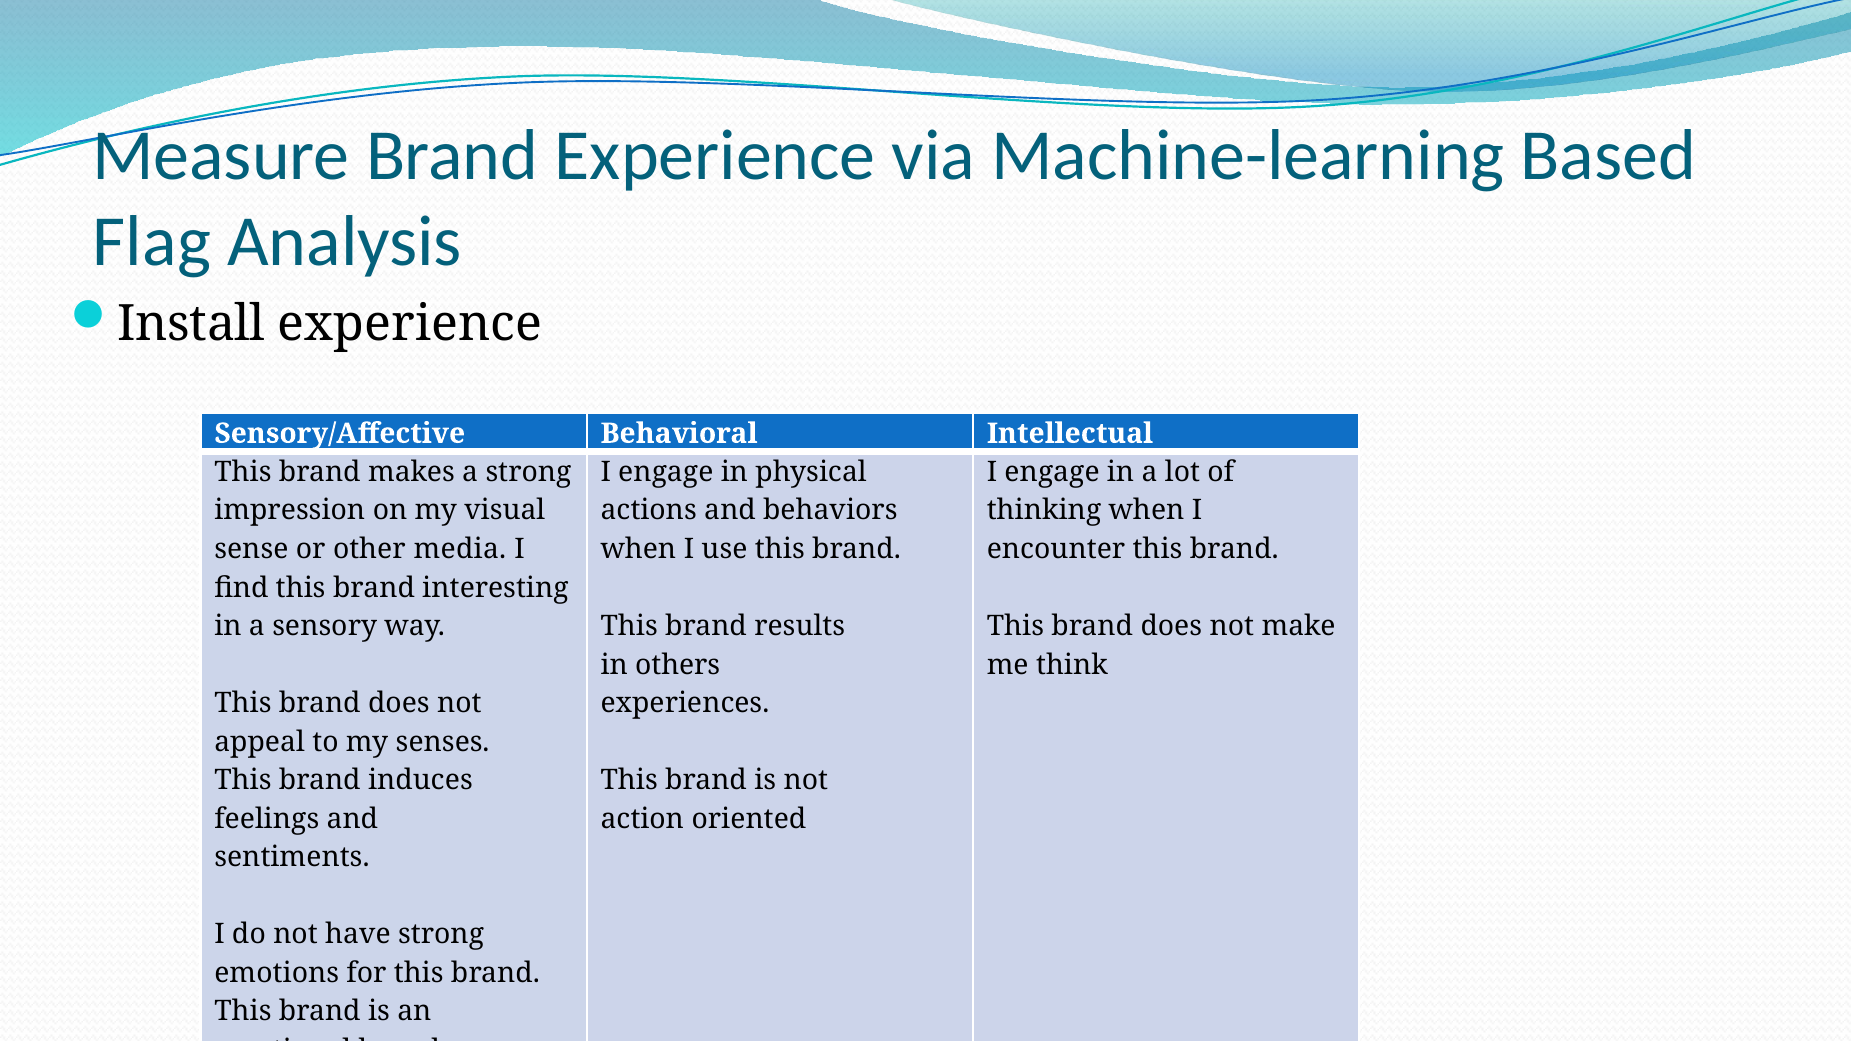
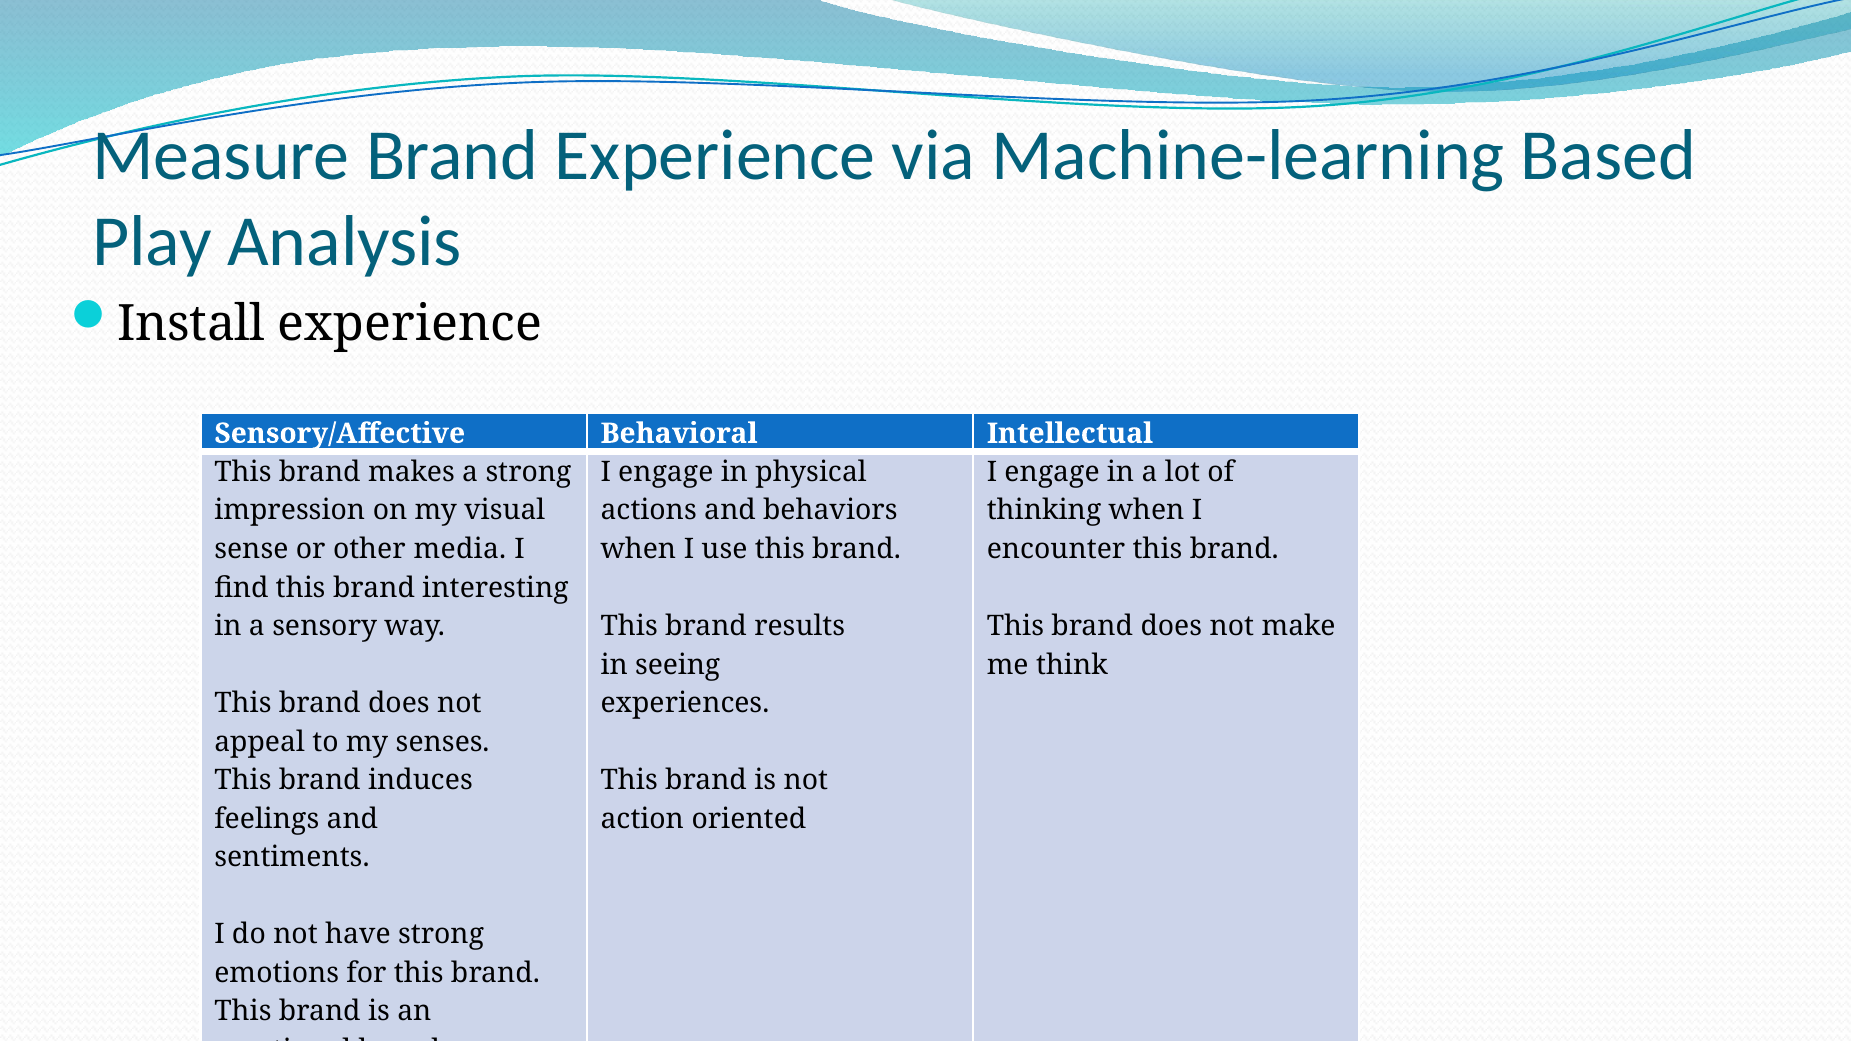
Flag: Flag -> Play (152, 242)
others: others -> seeing (678, 665)
